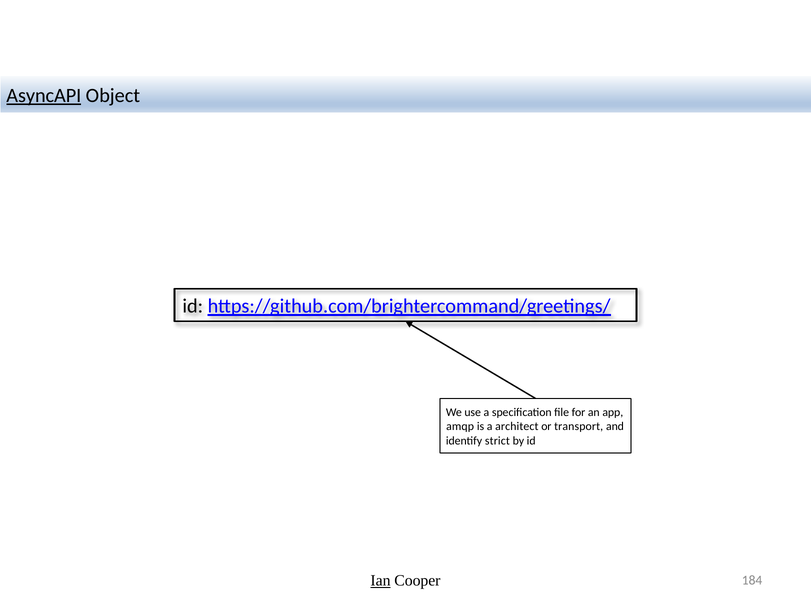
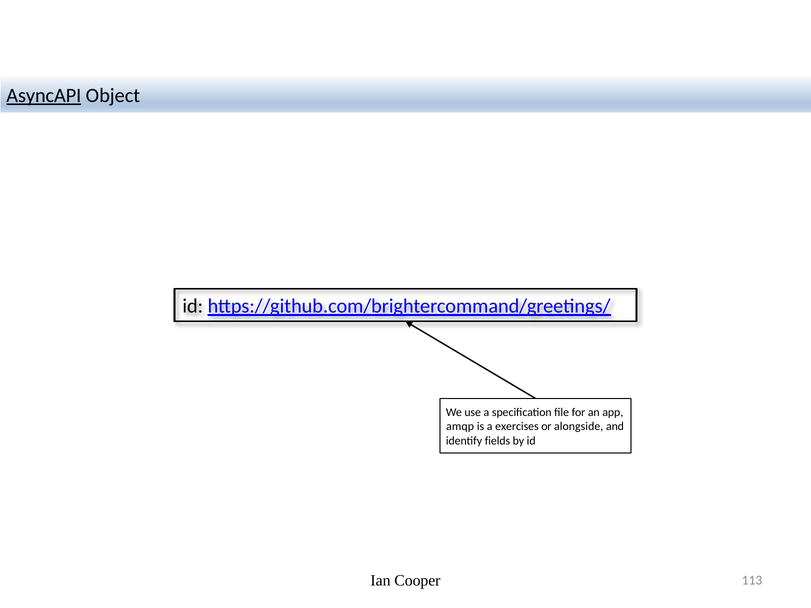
architect: architect -> exercises (517, 427)
transport: transport -> alongside (579, 427)
strict: strict -> fields (497, 441)
Ian underline: present -> none (381, 581)
184: 184 -> 113 (752, 581)
